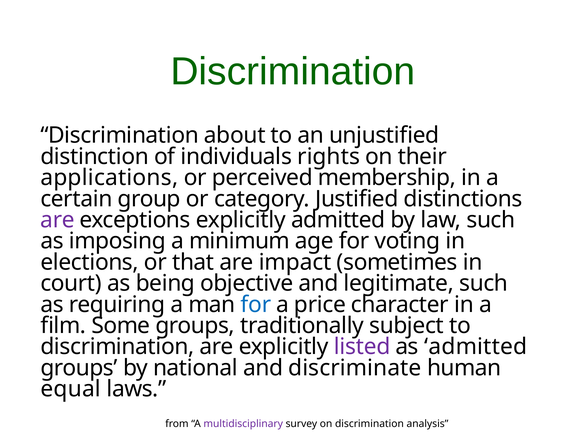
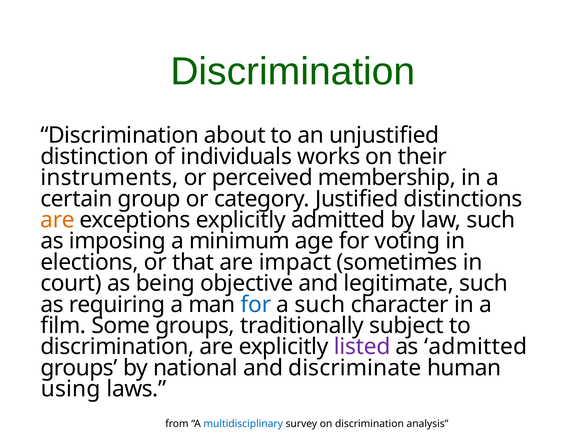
rights: rights -> works (329, 156)
applications: applications -> instruments (109, 178)
are colour: purple -> orange (57, 220)
a price: price -> such (320, 304)
equal: equal -> using (71, 389)
multidisciplinary colour: purple -> blue (243, 423)
